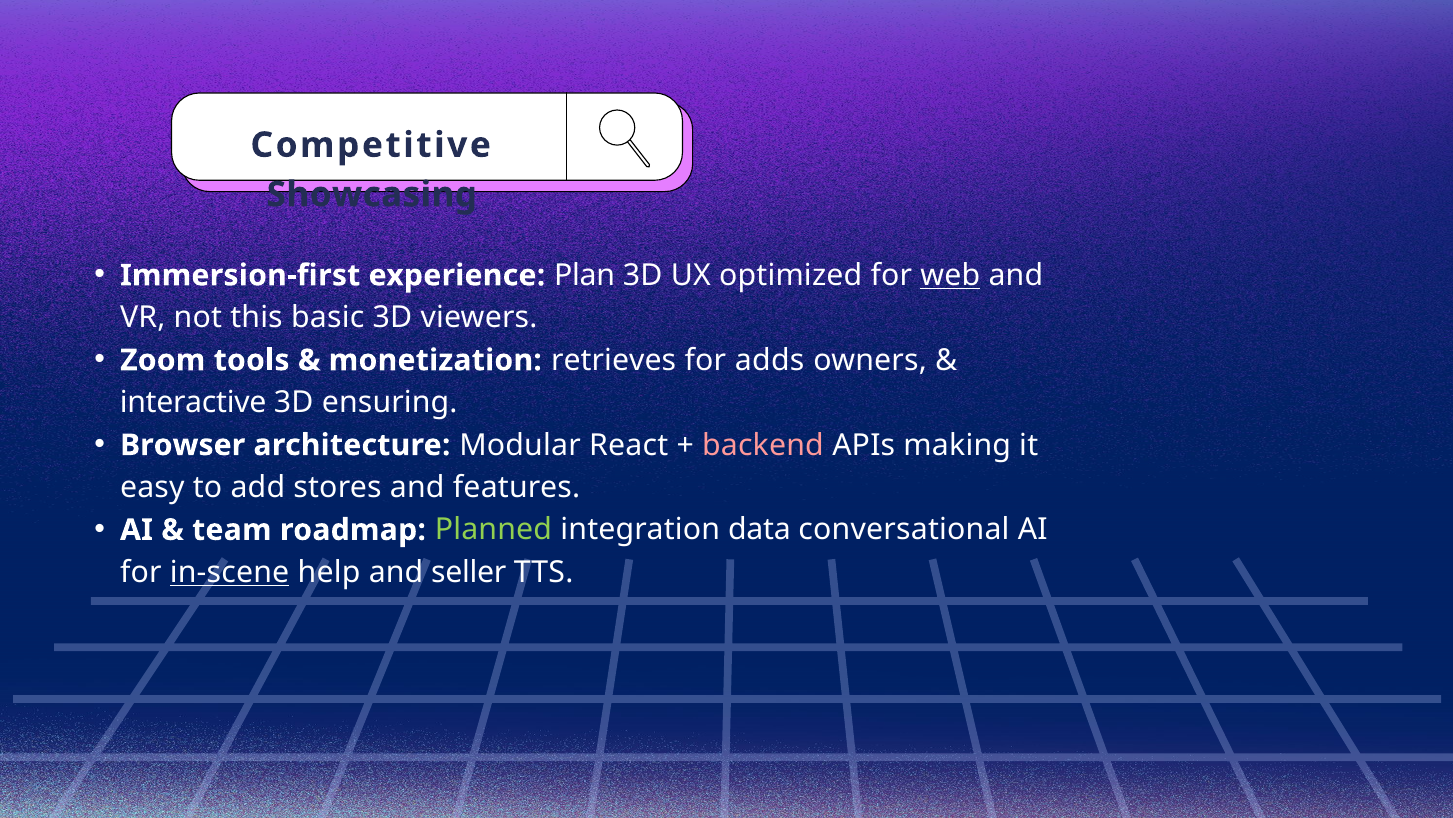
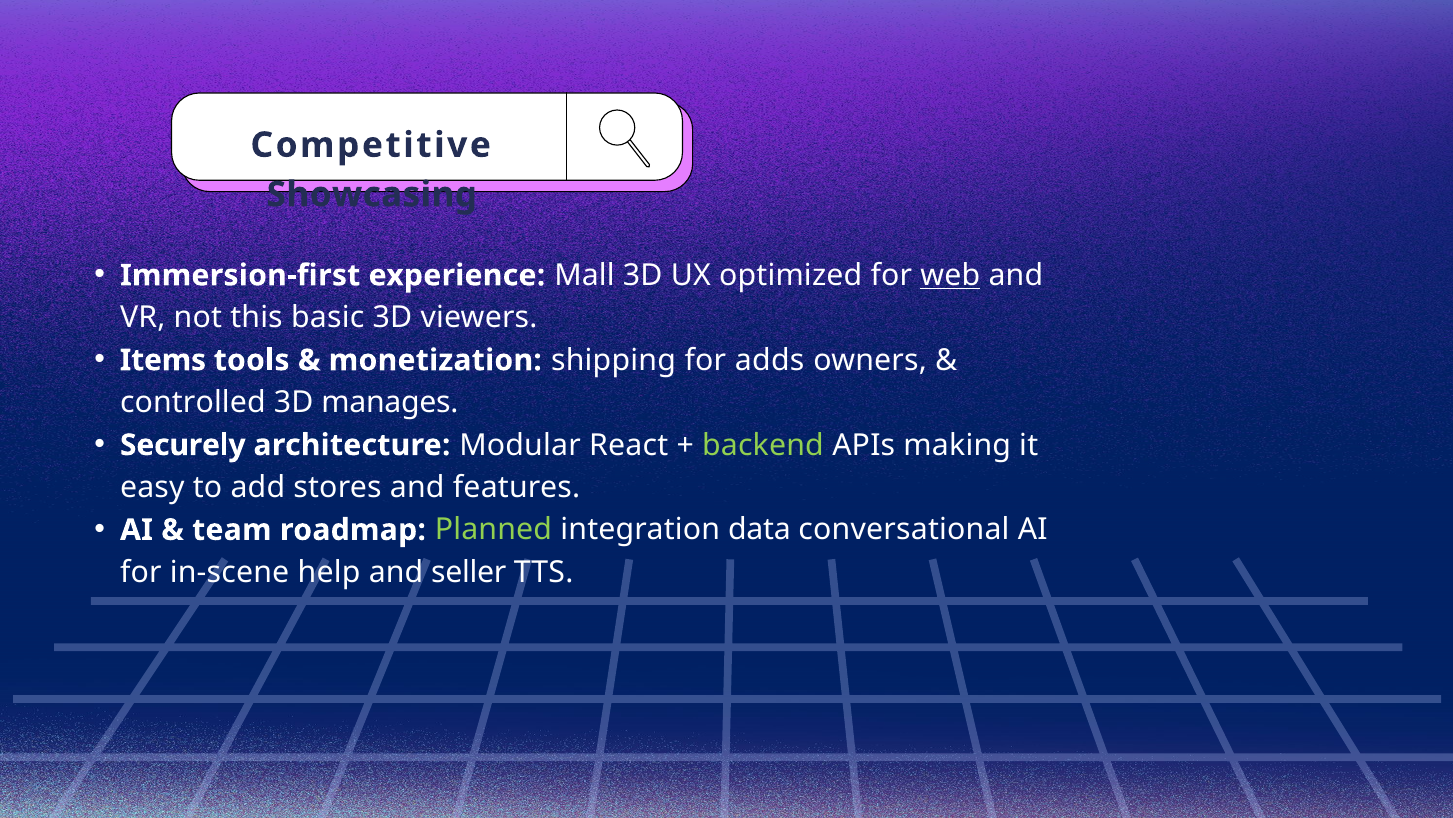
Plan: Plan -> Mall (584, 275)
Zoom: Zoom -> Items (163, 360)
retrieves: retrieves -> shipping (614, 360)
interactive: interactive -> controlled (193, 402)
ensuring: ensuring -> manages (390, 402)
Browser: Browser -> Securely (183, 445)
backend colour: pink -> light green (763, 445)
in-scene underline: present -> none (230, 572)
